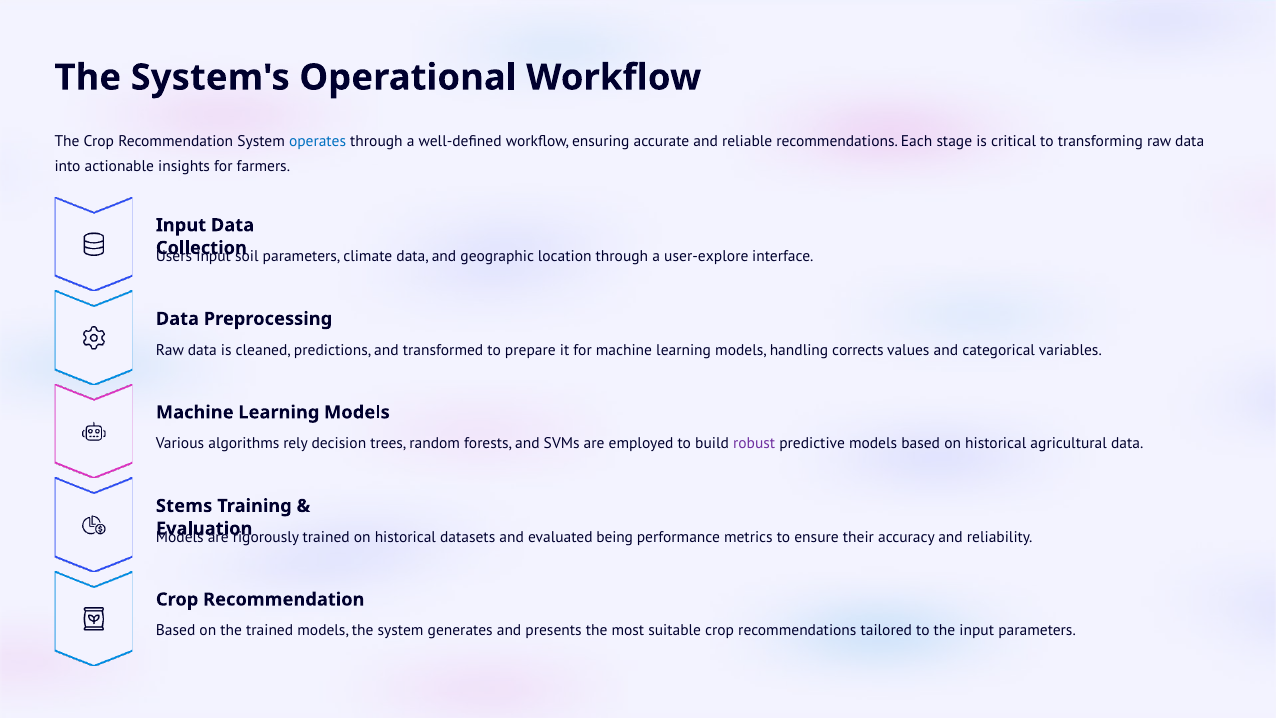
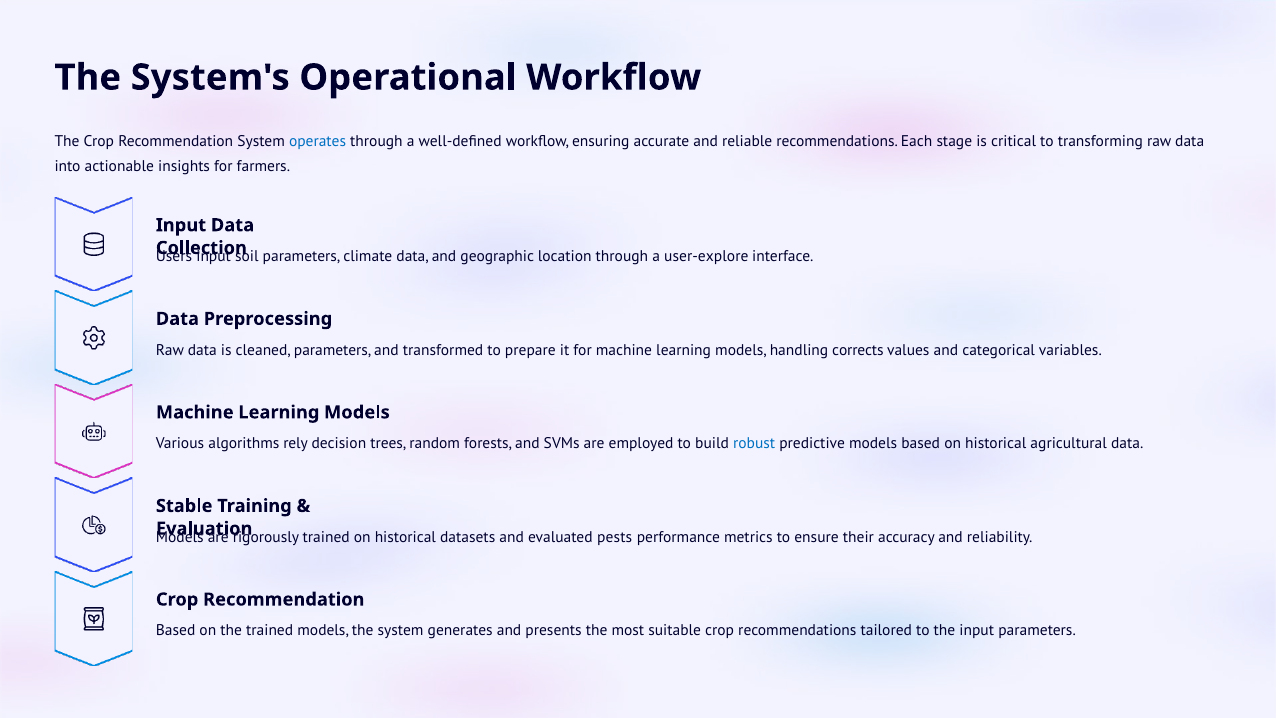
cleaned predictions: predictions -> parameters (333, 350)
robust colour: purple -> blue (754, 444)
Stems: Stems -> Stable (184, 506)
being: being -> pests (615, 537)
